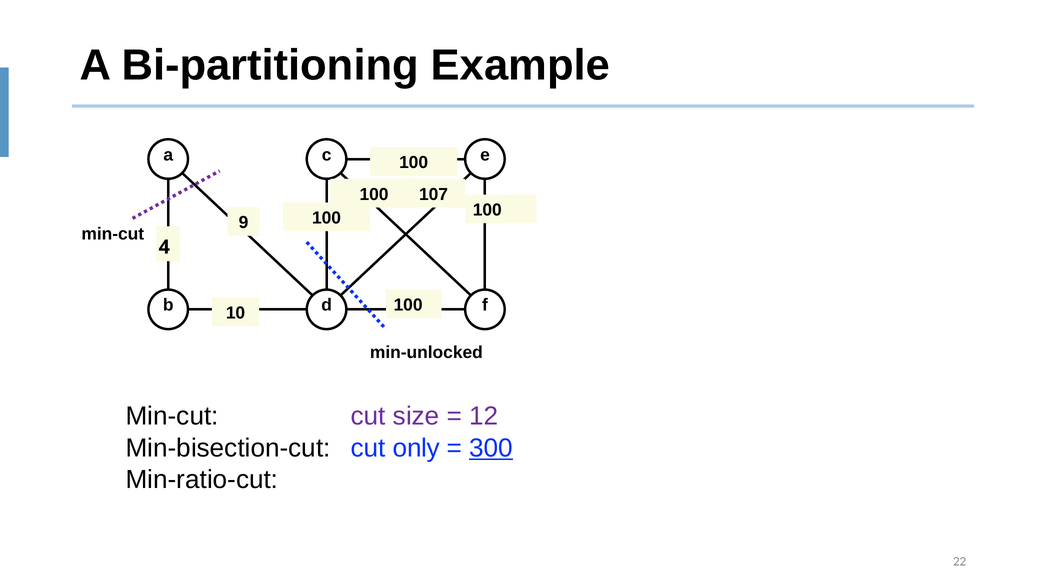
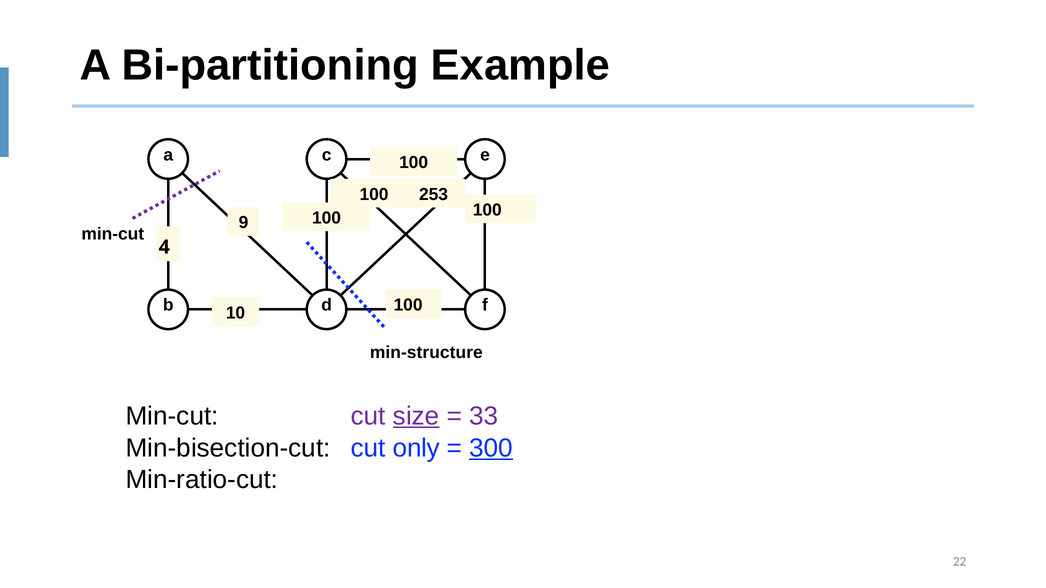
107: 107 -> 253 (433, 194)
min-unlocked: min-unlocked -> min-structure (426, 353)
size underline: none -> present (416, 416)
12: 12 -> 33 (484, 416)
